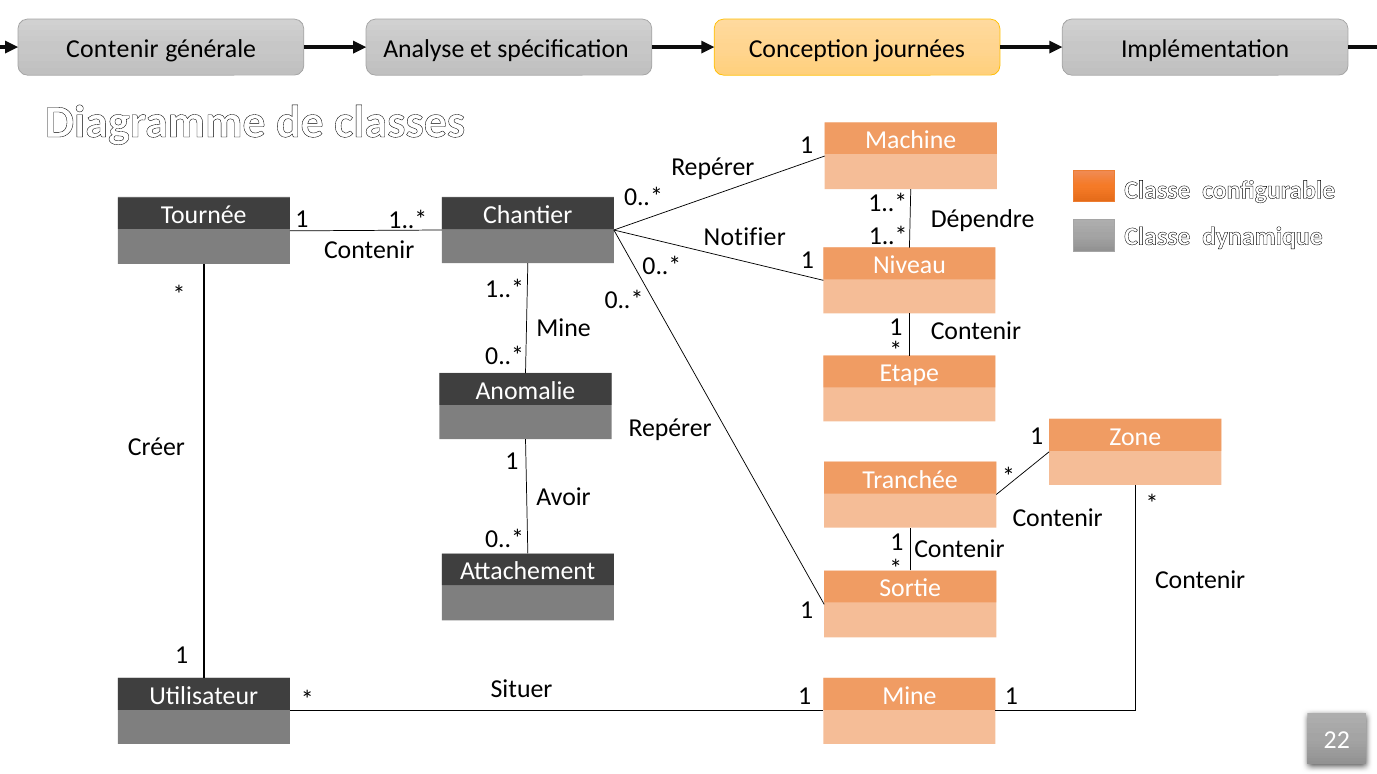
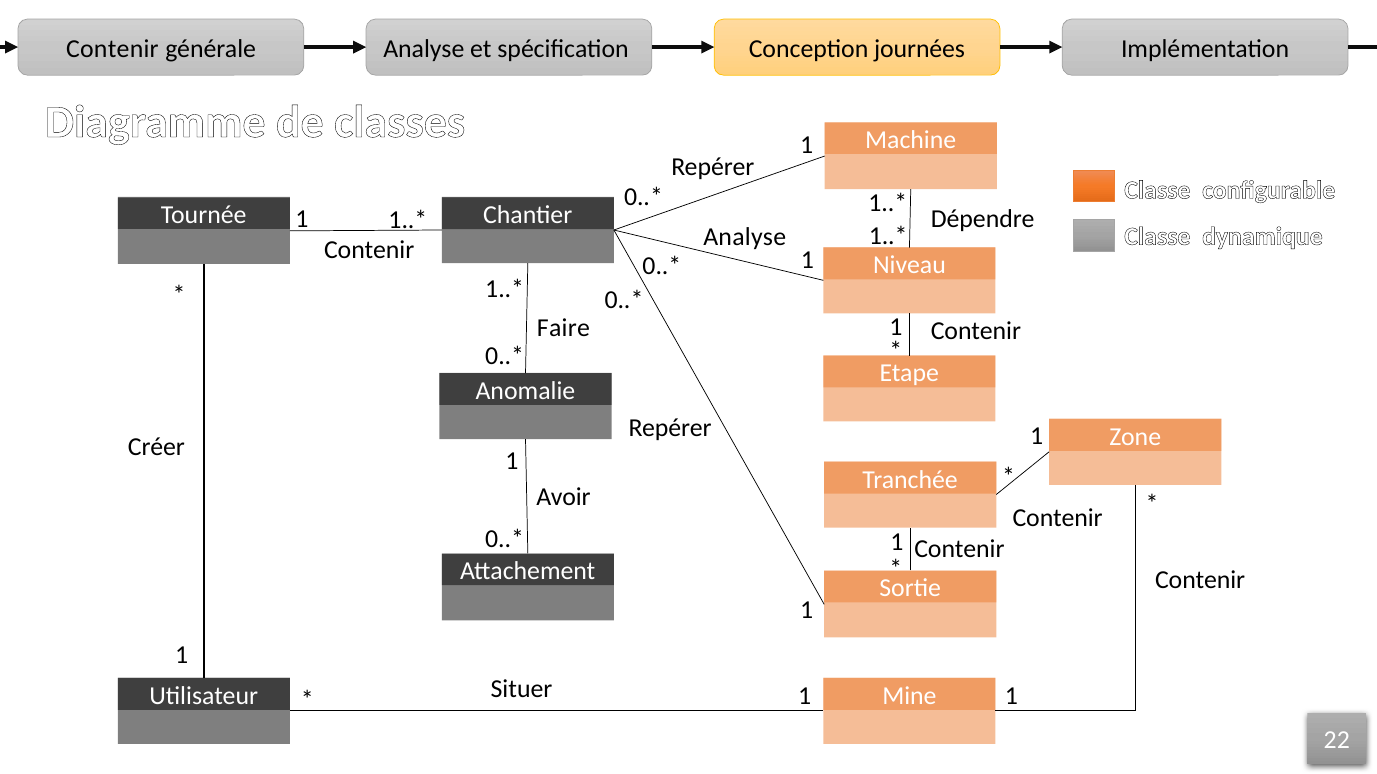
Notifier: Notifier -> Analyse (745, 237)
Mine: Mine -> Faire (563, 328)
